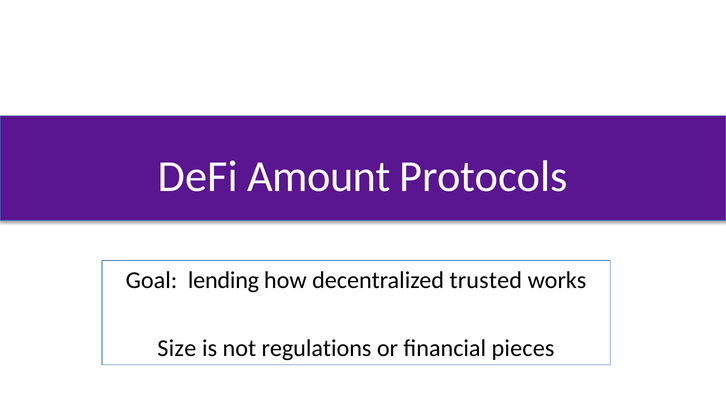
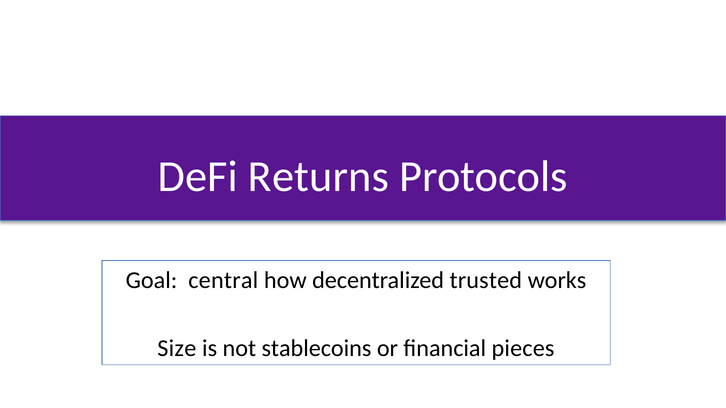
Amount: Amount -> Returns (318, 177)
lending: lending -> central (223, 281)
regulations: regulations -> stablecoins (316, 348)
